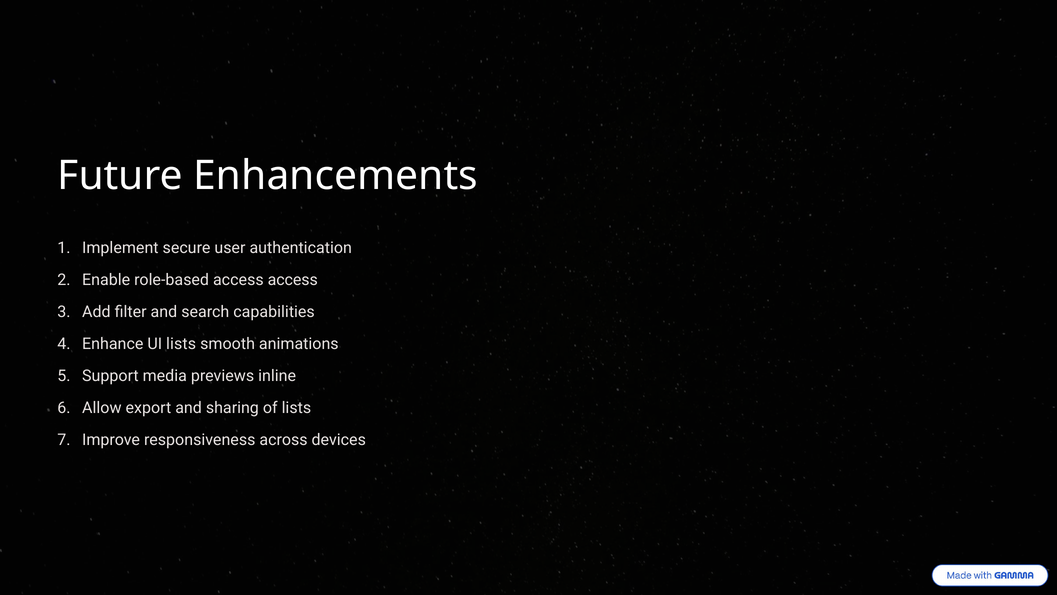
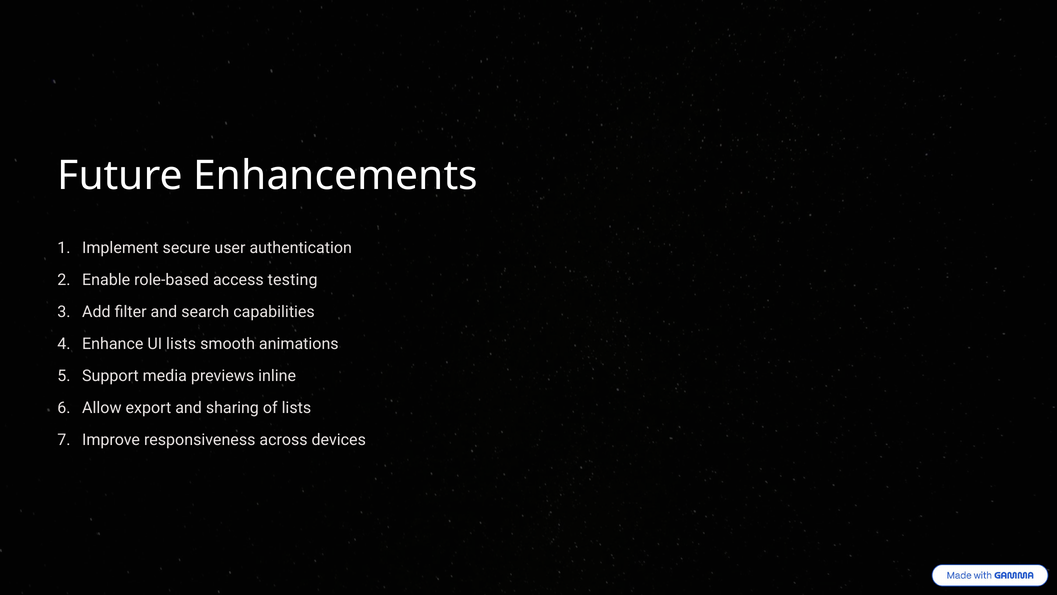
access access: access -> testing (293, 280)
